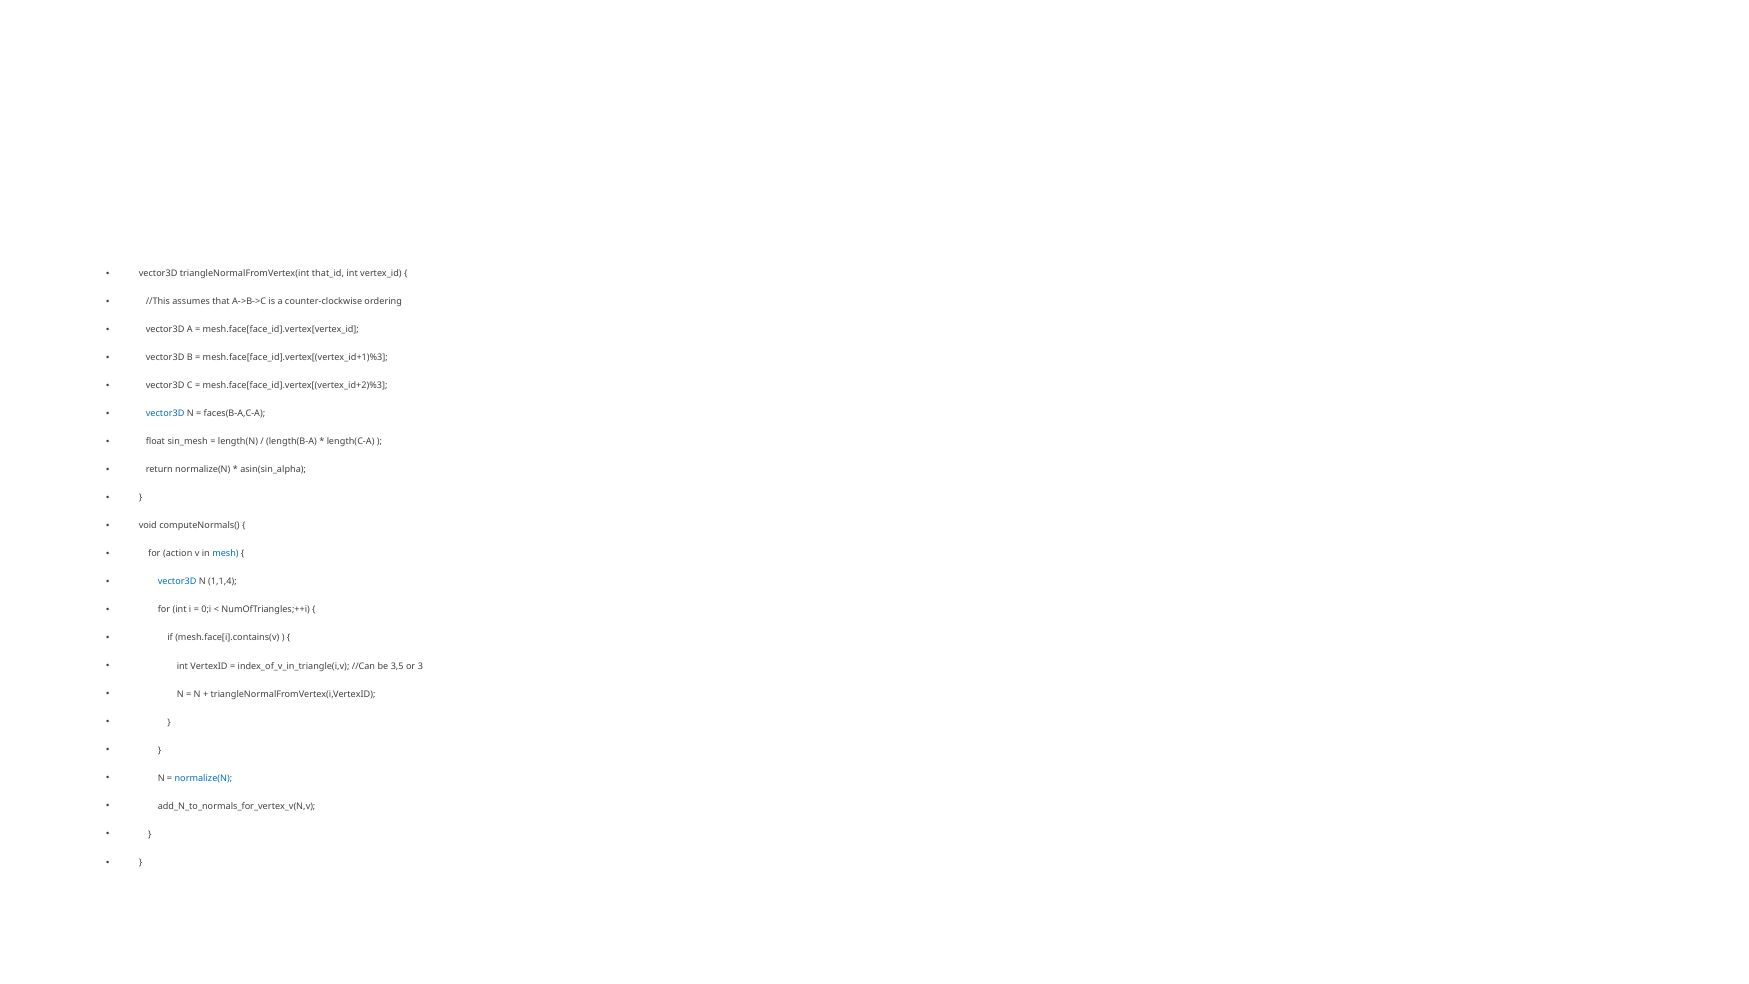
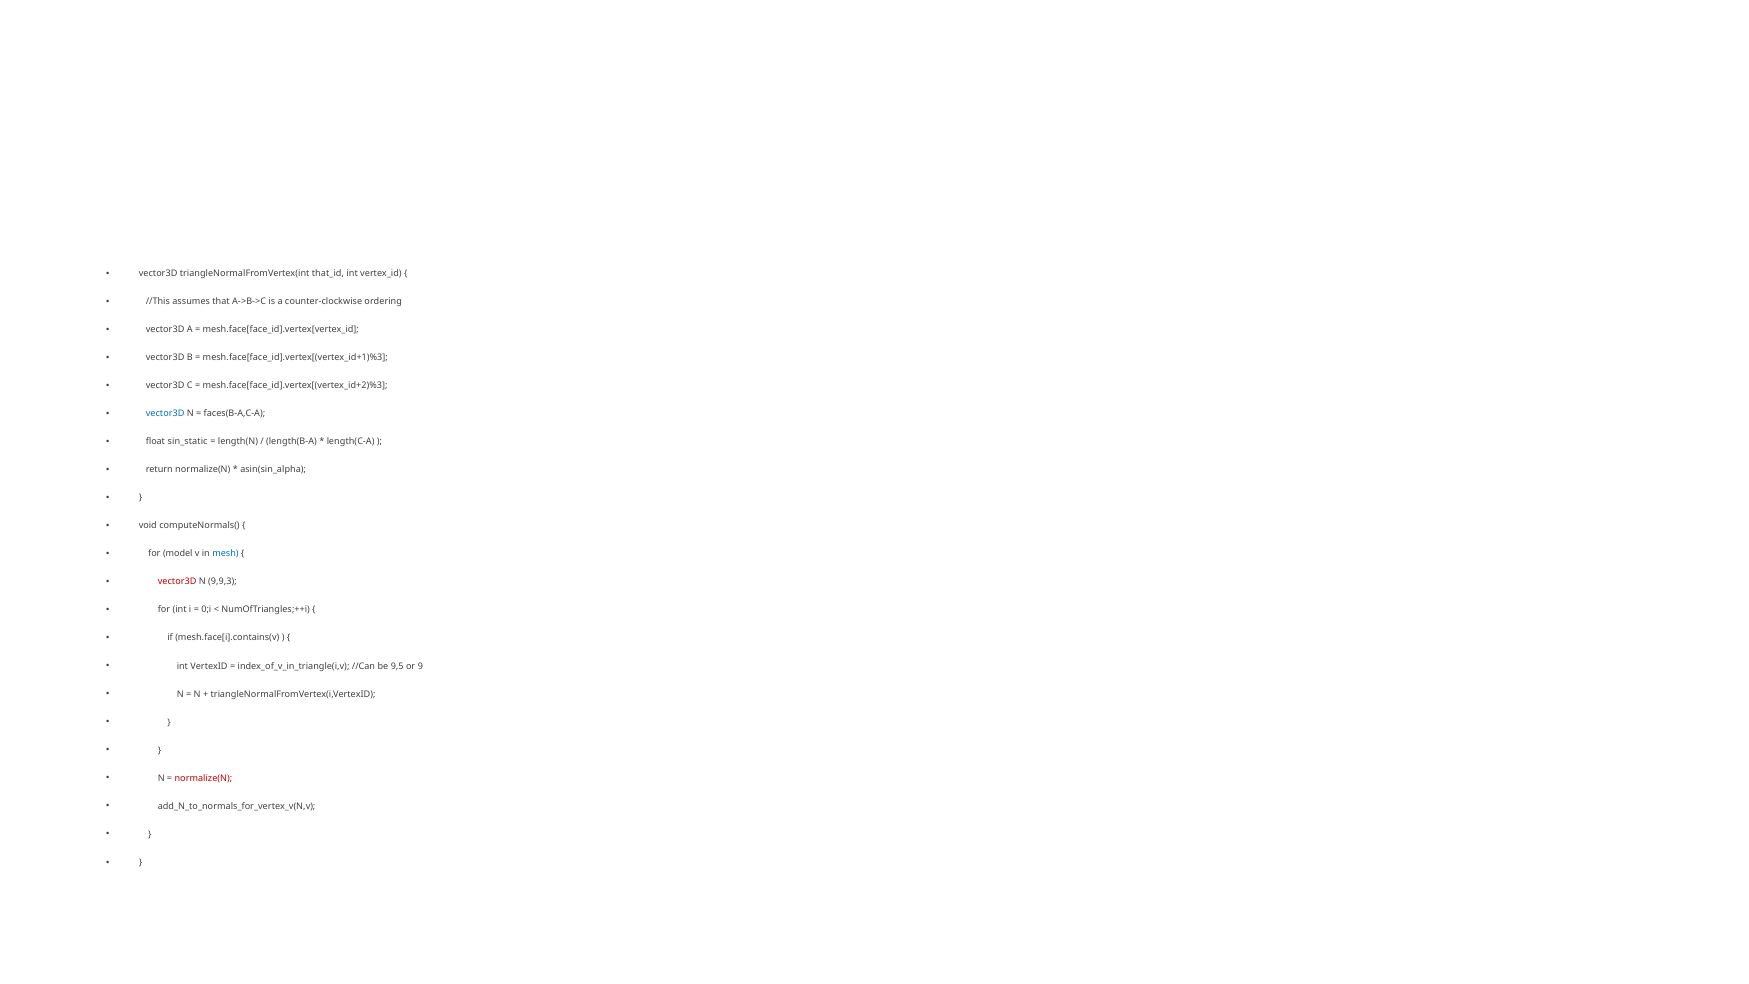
sin_mesh: sin_mesh -> sin_static (188, 442)
action: action -> model (178, 554)
vector3D colour: blue -> red (177, 582)
1,1,4: 1,1,4 -> 9,9,3 (222, 582)
3,5: 3,5 -> 9,5 (397, 666)
3: 3 -> 9 (420, 666)
normalize(N colour: blue -> red (203, 778)
